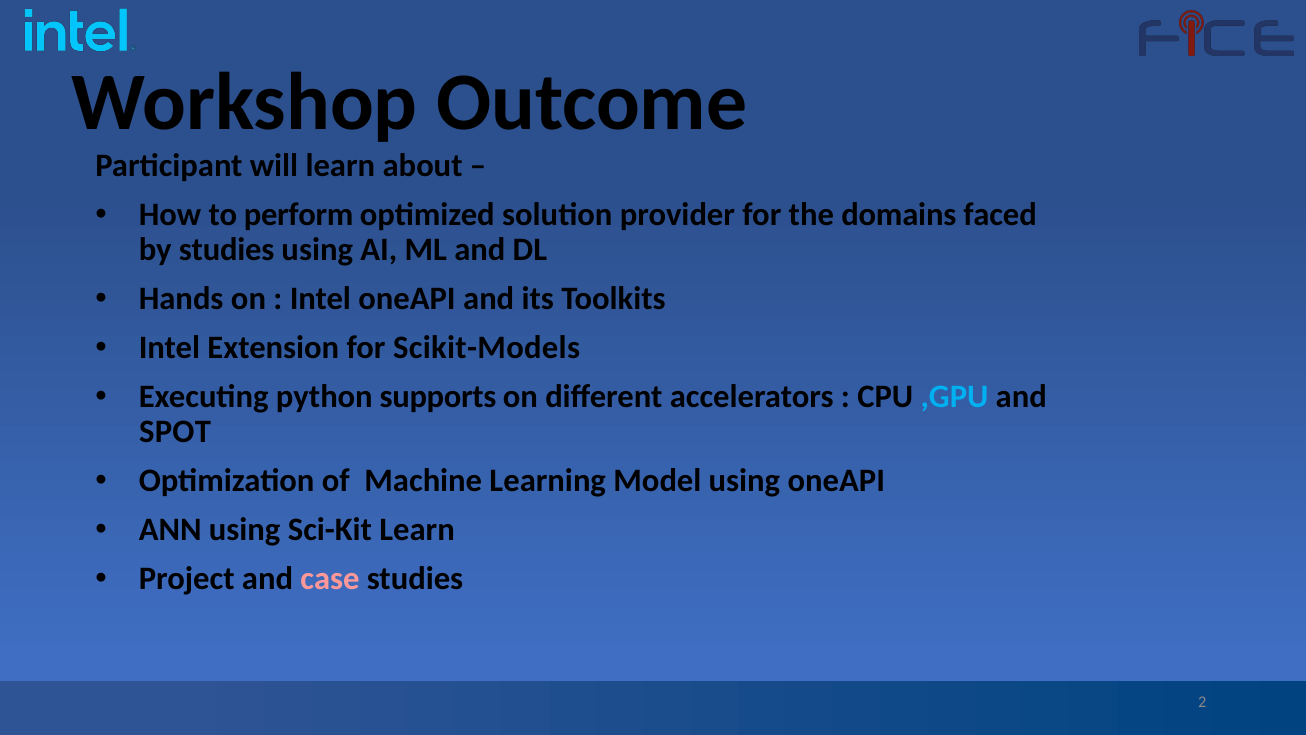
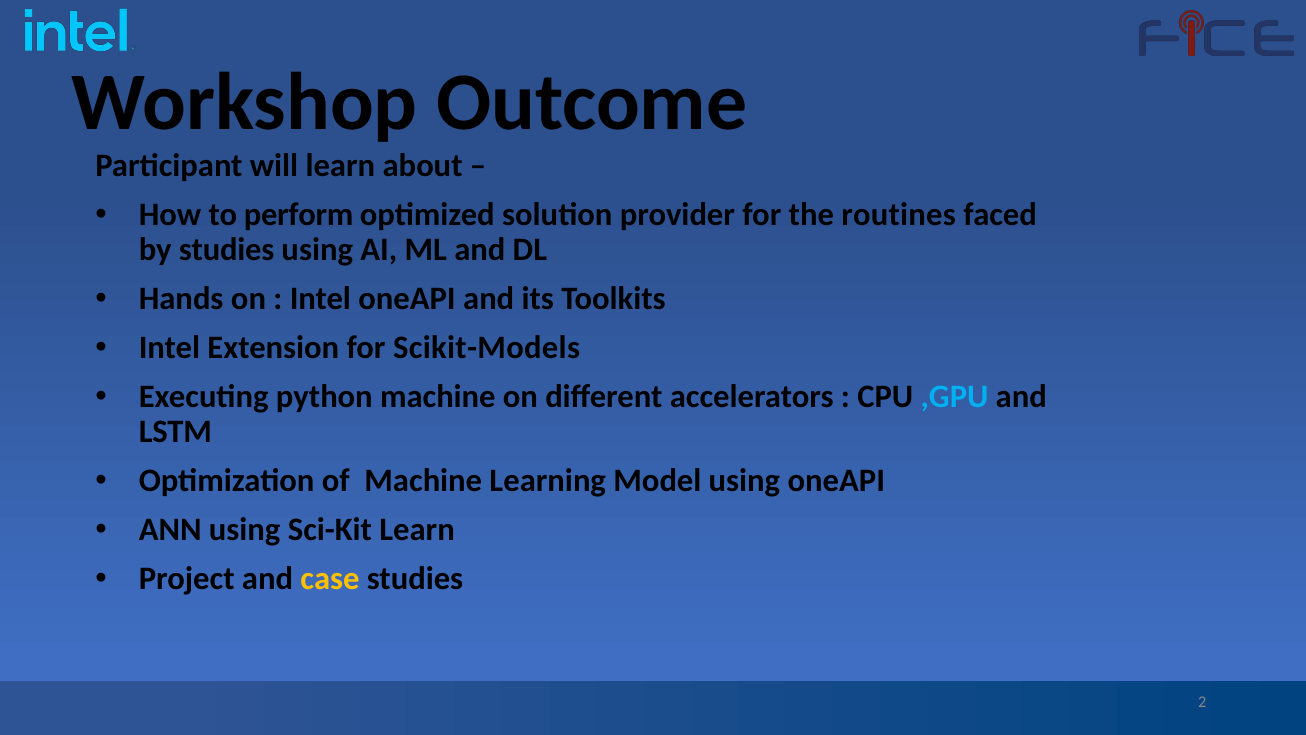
domains: domains -> routines (899, 215)
python supports: supports -> machine (438, 397)
SPOT: SPOT -> LSTM (175, 432)
case colour: pink -> yellow (330, 578)
